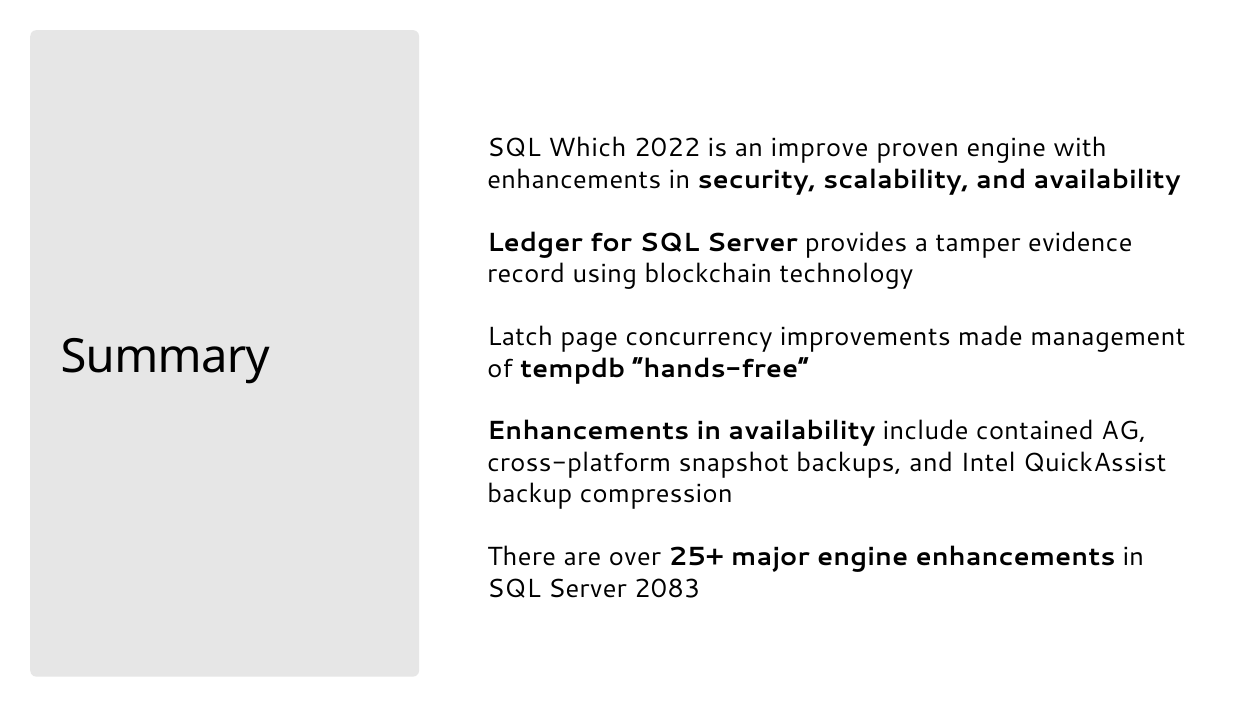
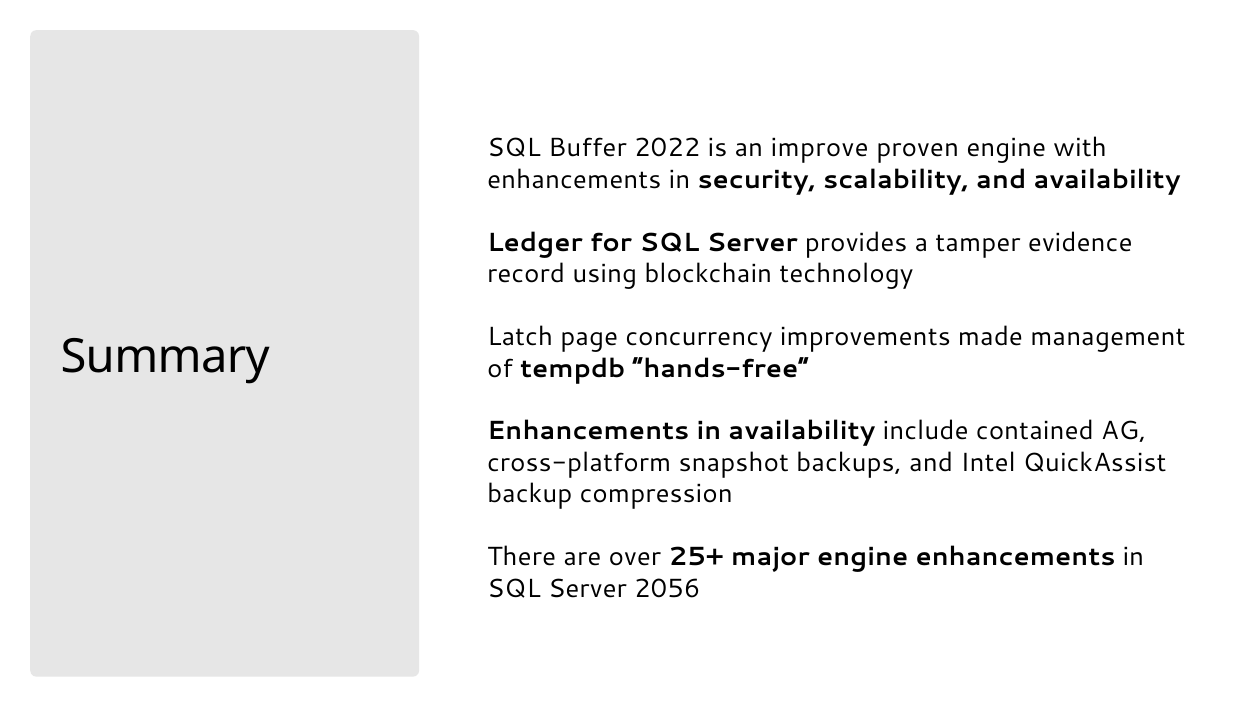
Which: Which -> Buffer (587, 148)
2083: 2083 -> 2056 (667, 588)
